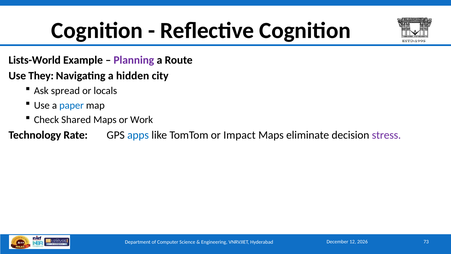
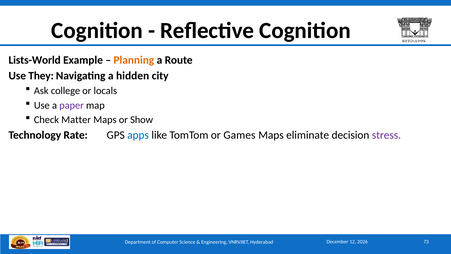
Planning colour: purple -> orange (134, 60)
spread: spread -> college (66, 91)
paper colour: blue -> purple (72, 105)
Shared: Shared -> Matter (76, 120)
Work: Work -> Show (142, 120)
Impact: Impact -> Games (239, 135)
